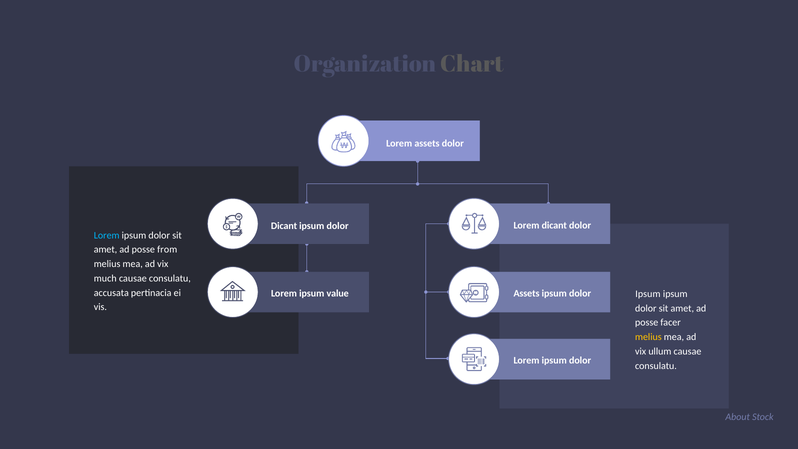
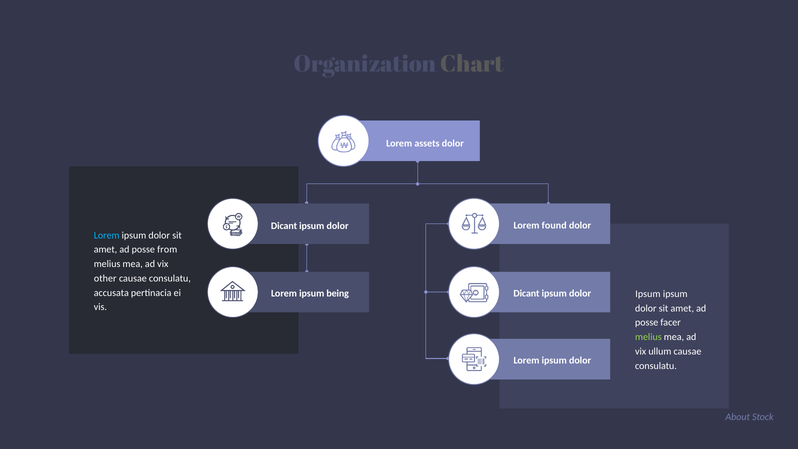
Lorem dicant: dicant -> found (554, 226)
much: much -> other (105, 278)
Assets: Assets -> Dicant (527, 293)
value: value -> being (338, 294)
melius colour: yellow -> light green (648, 337)
